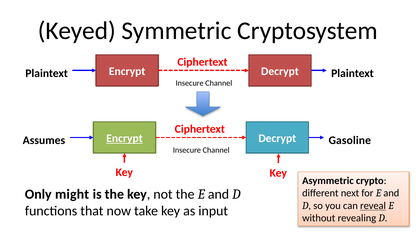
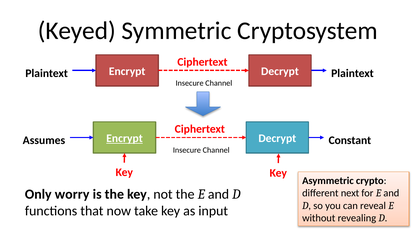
Gasoline: Gasoline -> Constant (350, 140)
might: might -> worry (72, 194)
reveal underline: present -> none (373, 206)
